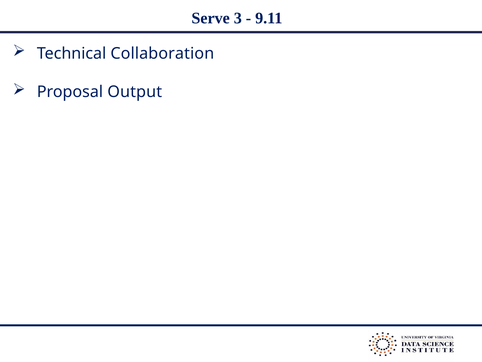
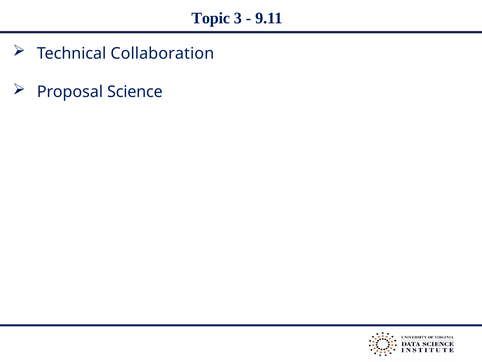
Serve: Serve -> Topic (211, 18)
Output: Output -> Science (135, 92)
